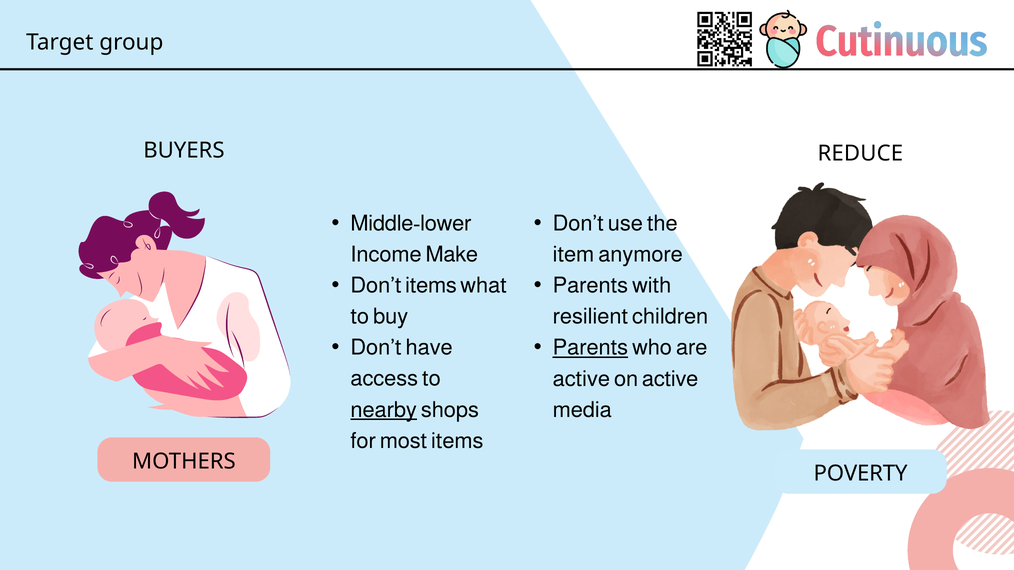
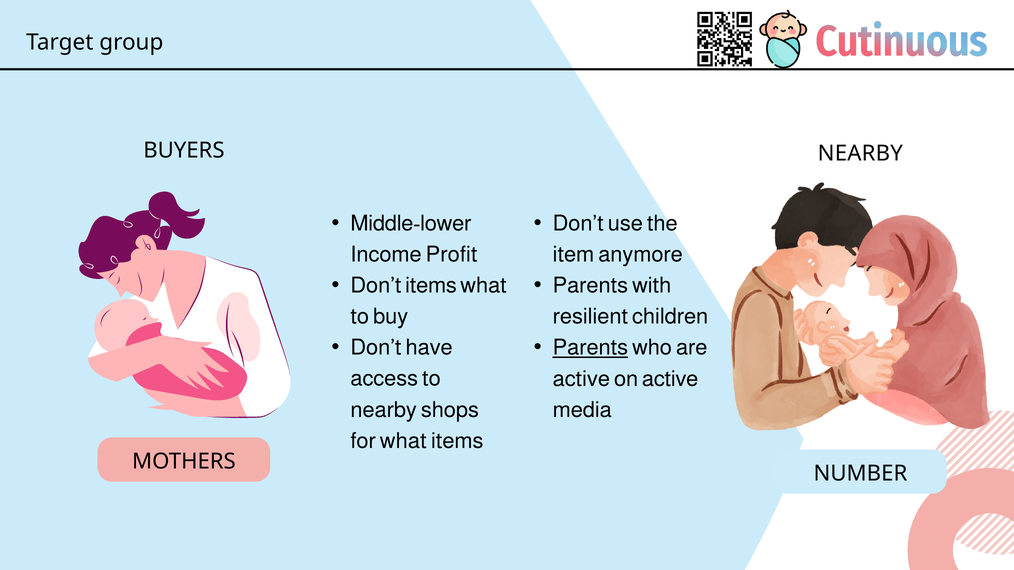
REDUCE: REDUCE -> NEARBY (860, 153)
Make: Make -> Profit (452, 255)
nearby underline: present -> none (384, 410)
for most: most -> what (403, 441)
POVERTY: POVERTY -> NUMBER (860, 474)
